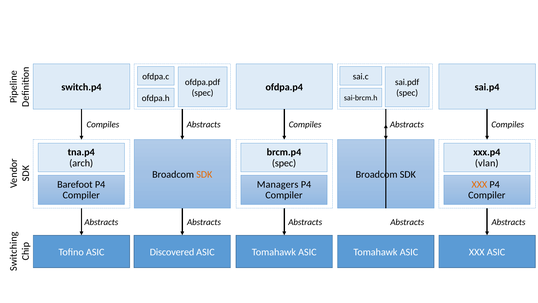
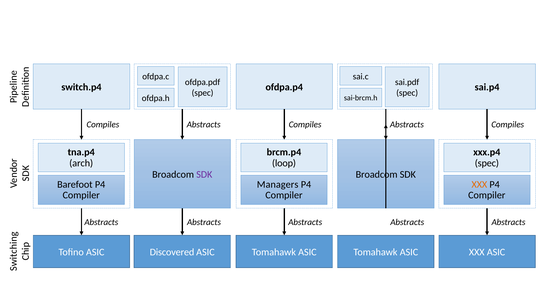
spec: spec -> loop (284, 163)
vlan: vlan -> spec (487, 163)
SDK colour: orange -> purple (204, 174)
